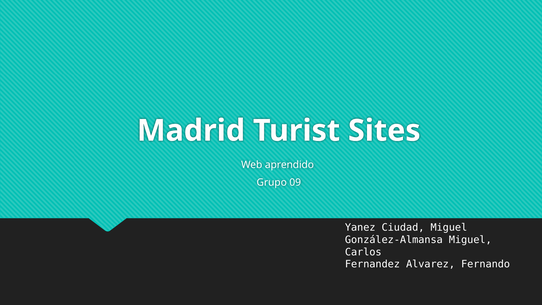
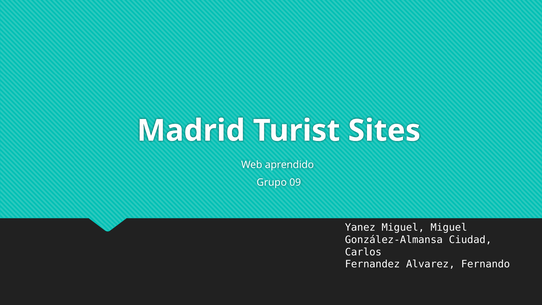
Yanez Ciudad: Ciudad -> Miguel (403, 228)
González-Almansa Miguel: Miguel -> Ciudad (470, 240)
